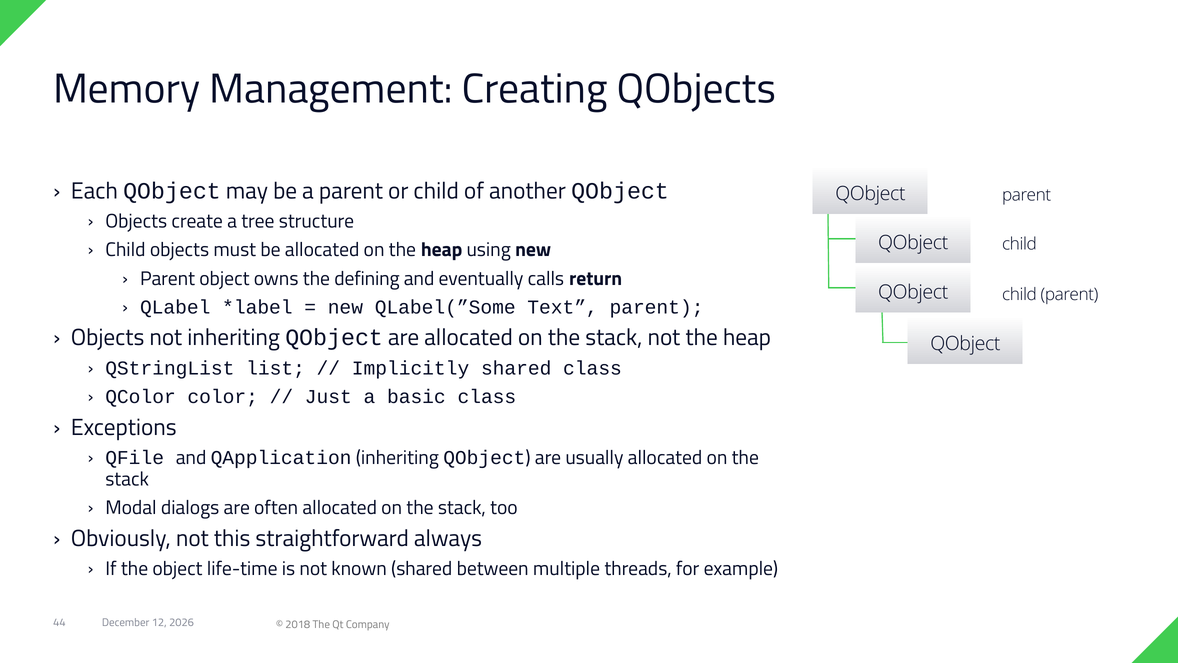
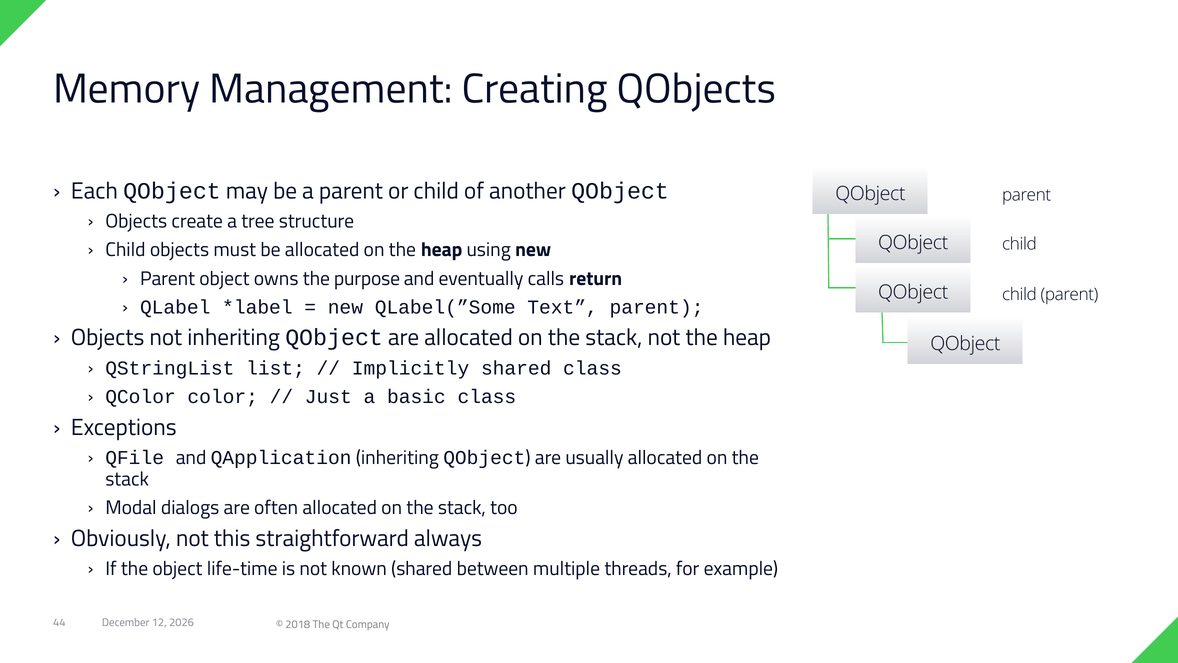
defining: defining -> purpose (367, 278)
